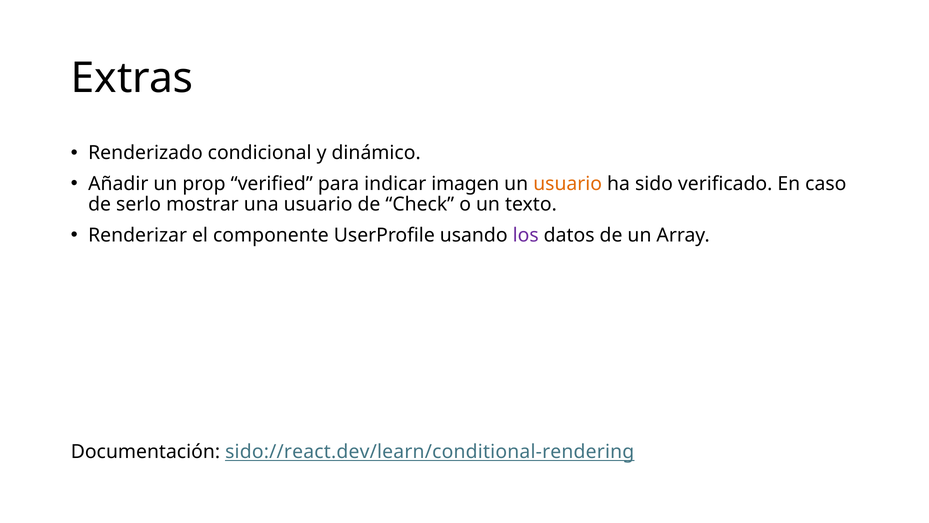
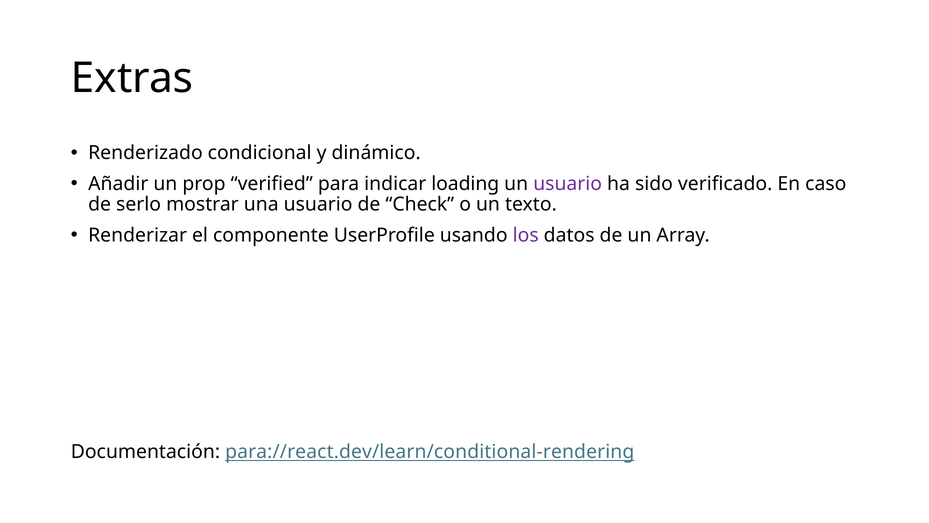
imagen: imagen -> loading (465, 184)
usuario colour: orange -> purple (568, 184)
sido://react.dev/learn/conditional-rendering: sido://react.dev/learn/conditional-rendering -> para://react.dev/learn/conditional-rendering (430, 451)
